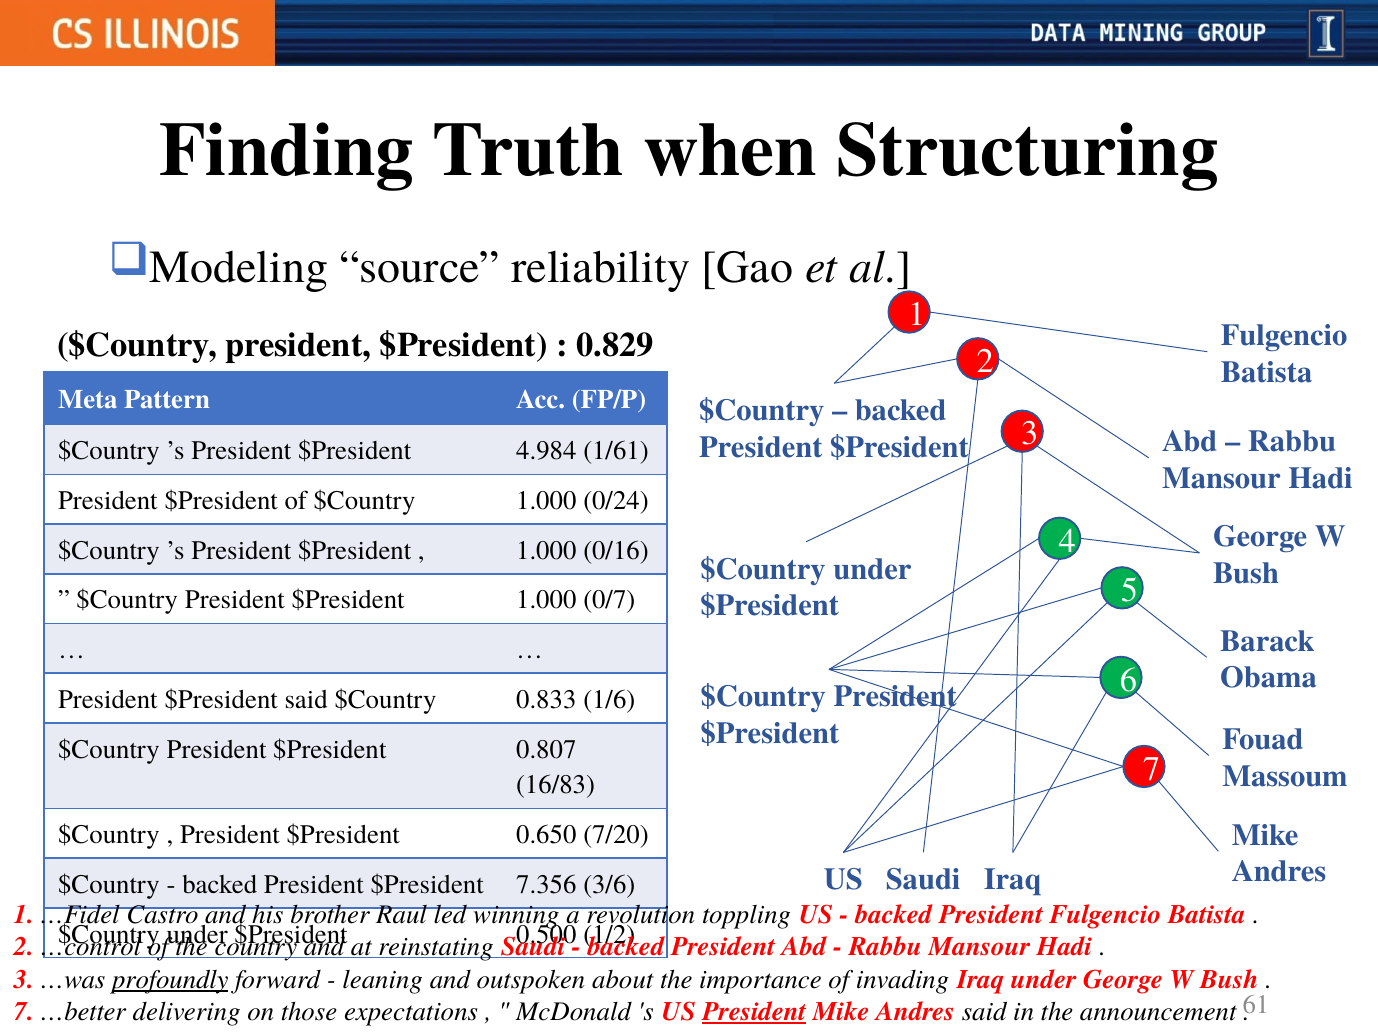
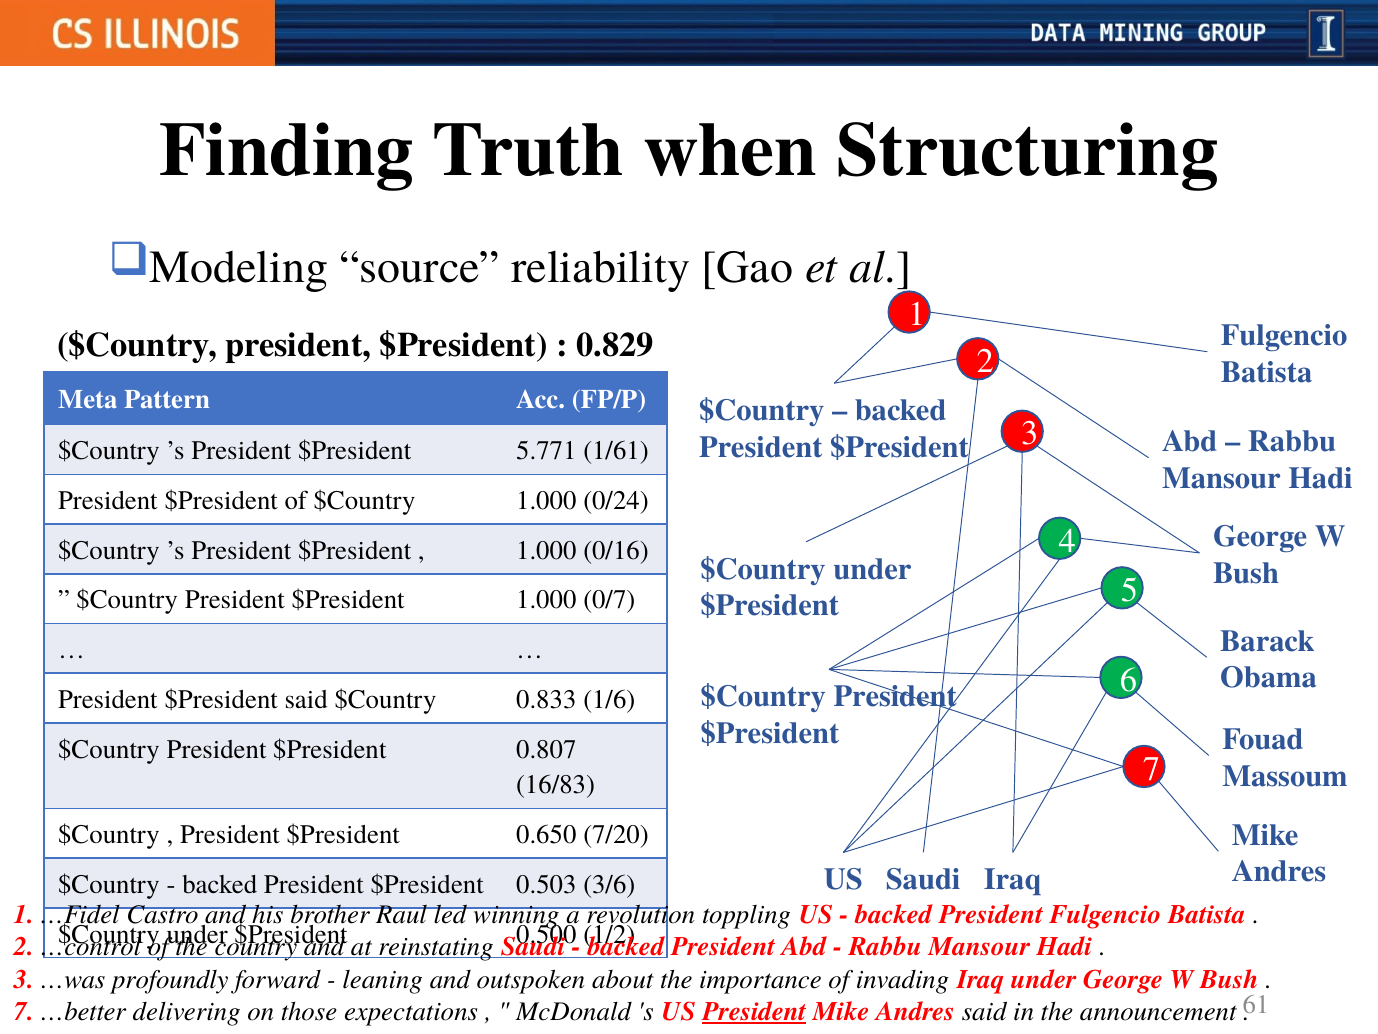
4.984: 4.984 -> 5.771 (546, 451)
7.356: 7.356 -> 0.503 (546, 884)
profoundly underline: present -> none (170, 979)
